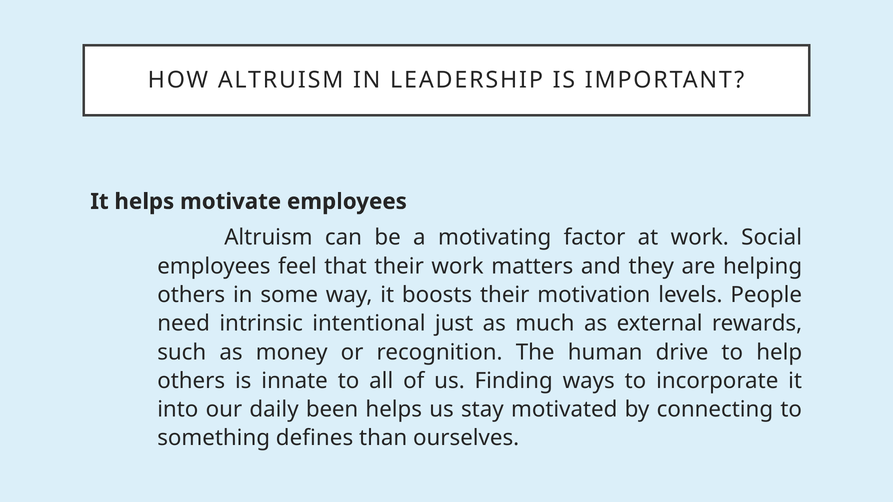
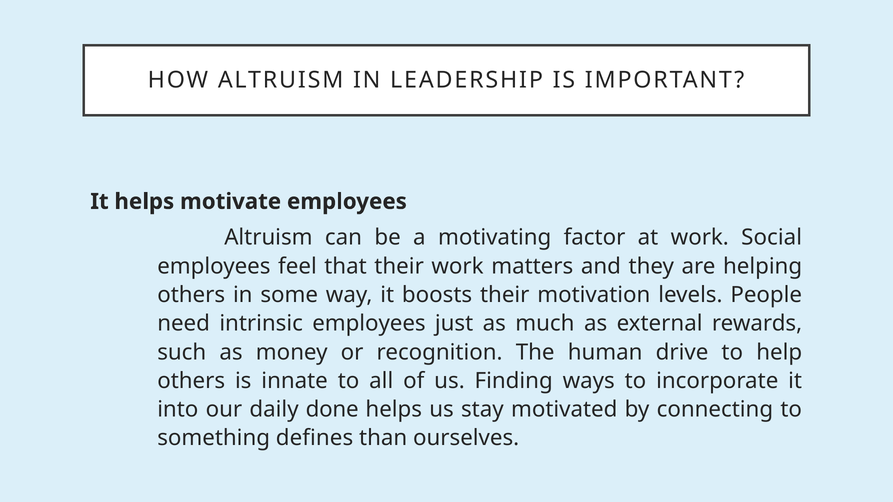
intrinsic intentional: intentional -> employees (369, 324)
been: been -> done (332, 410)
